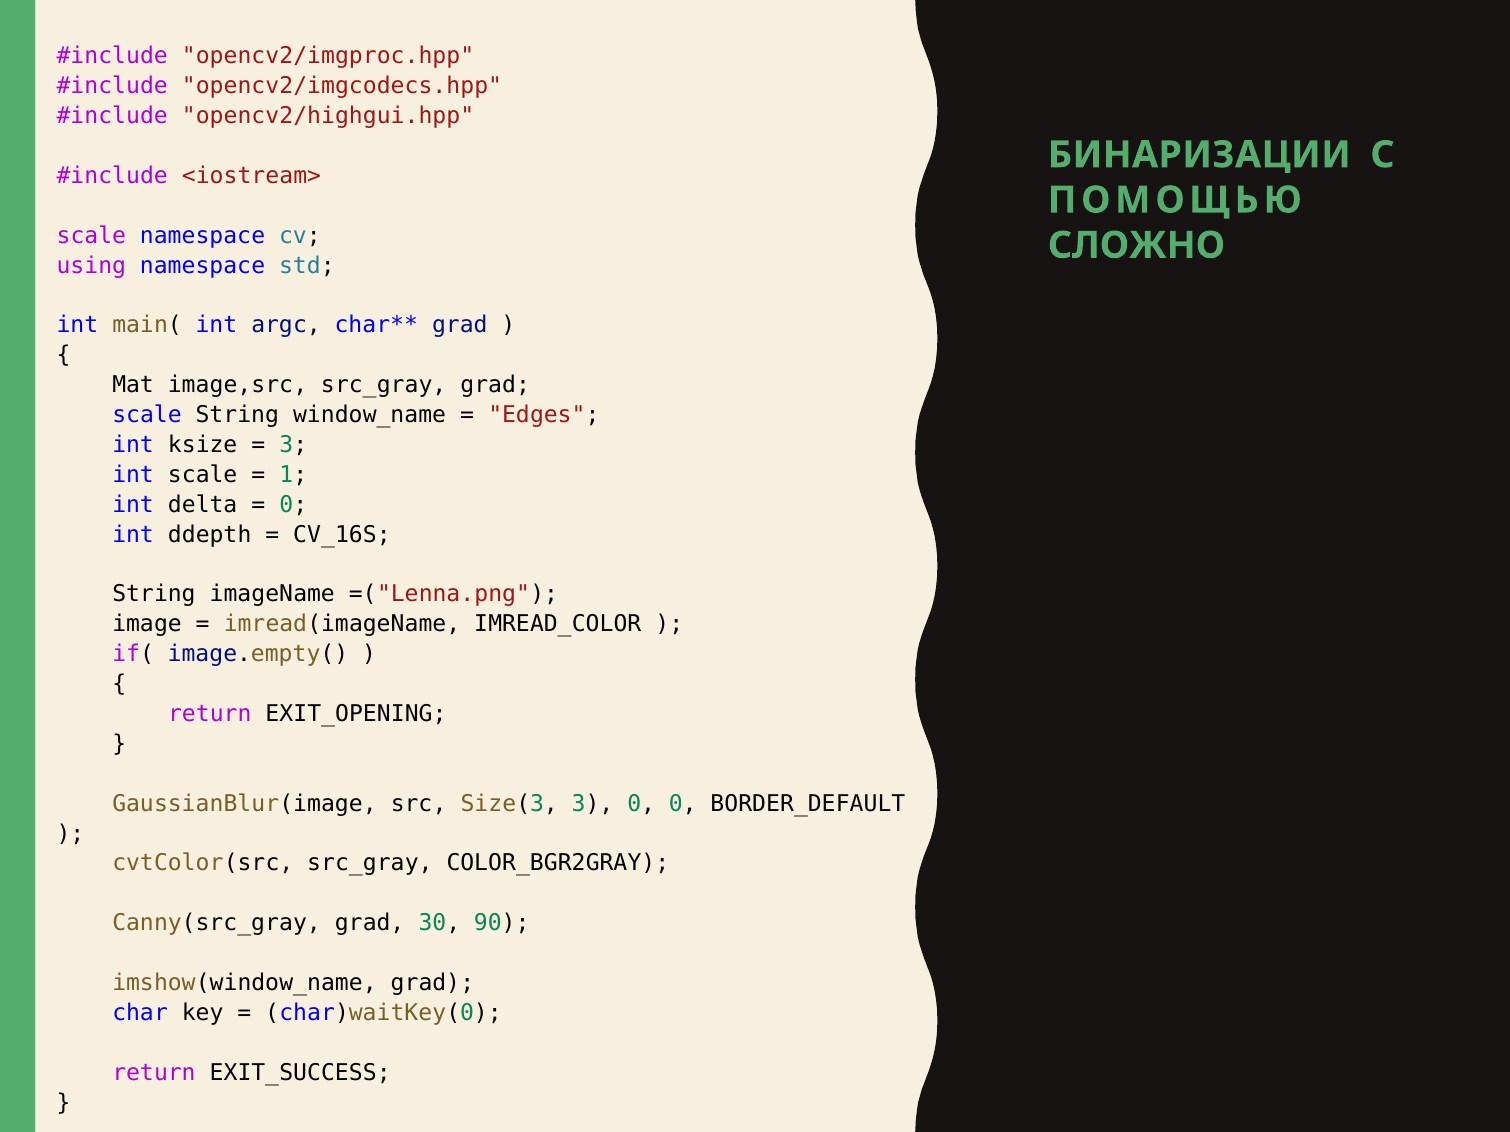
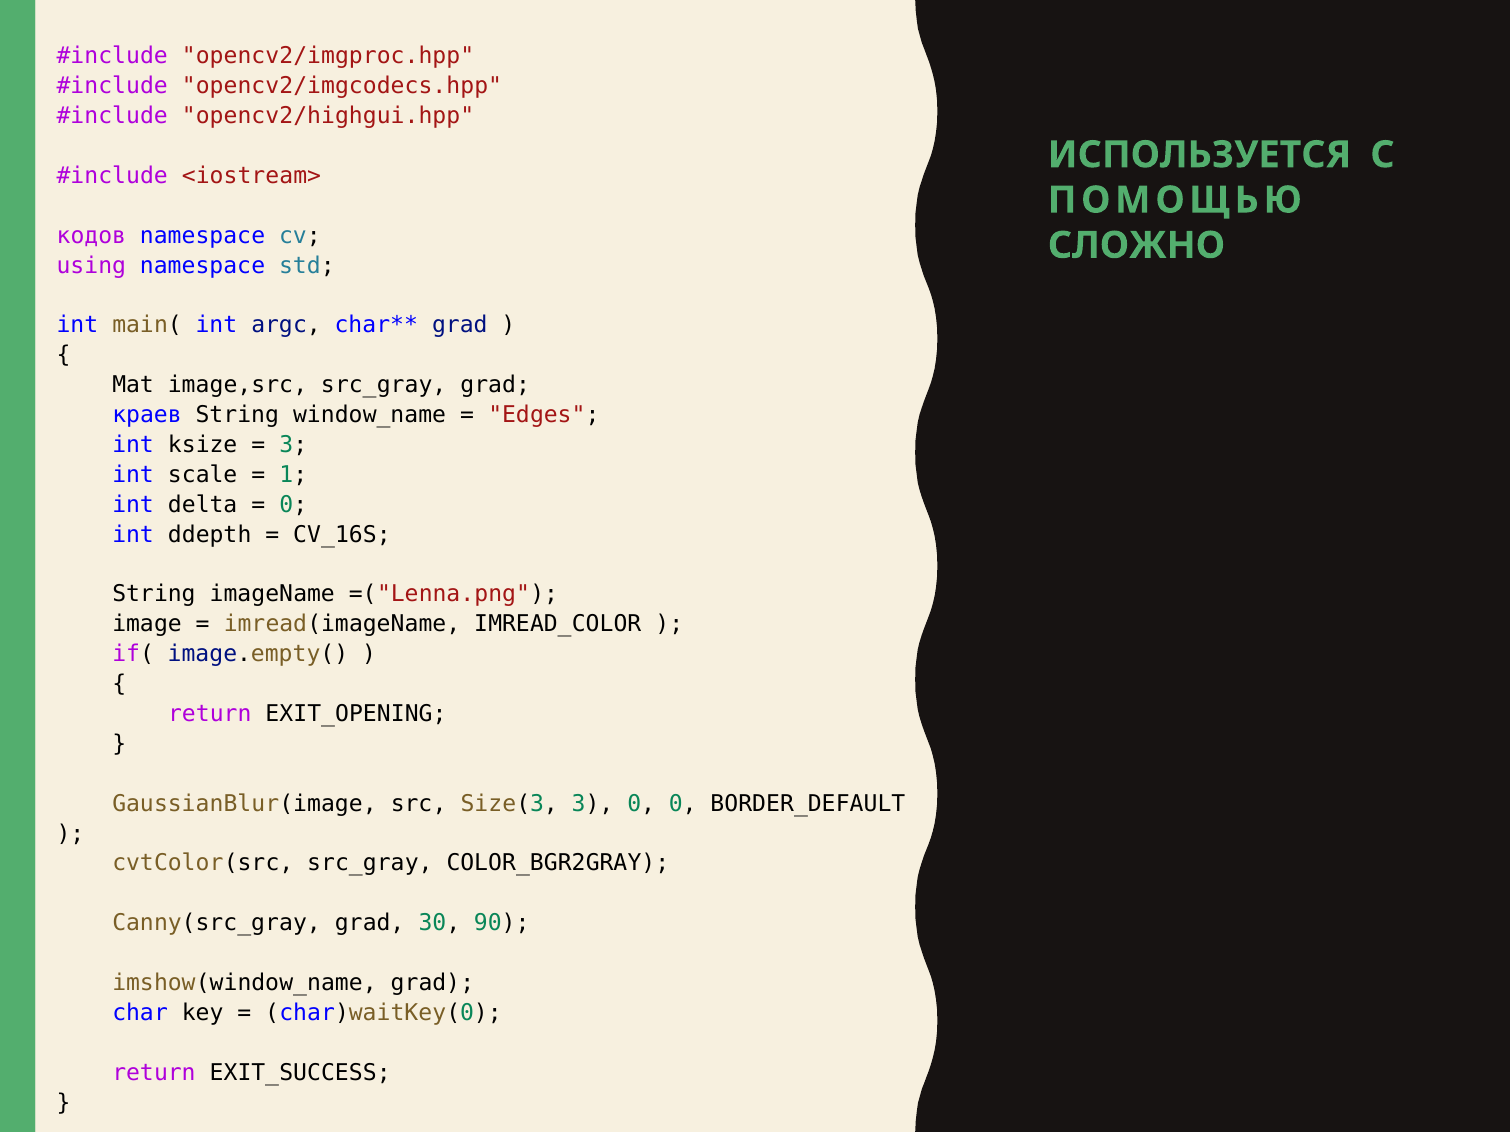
БИНАРИЗАЦИИ: БИНАРИЗАЦИИ -> ИСПОЛЬЗУЕТСЯ (1200, 155)
scale: scale -> кодов (91, 236)
scale: scale -> краев (147, 415)
